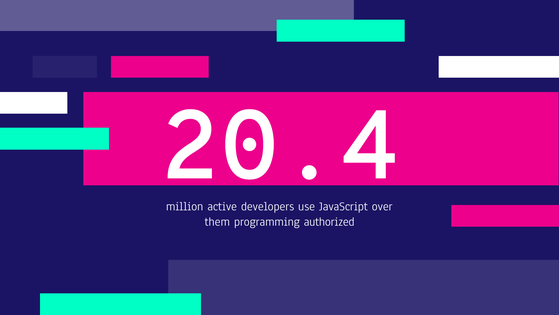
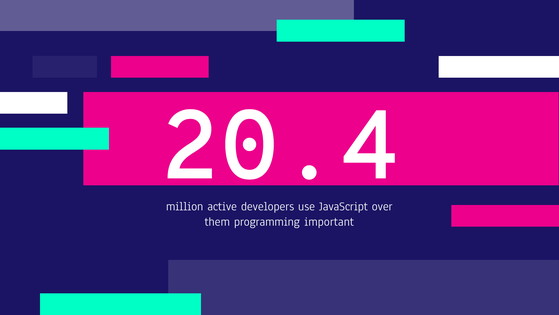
authorized: authorized -> important (329, 221)
